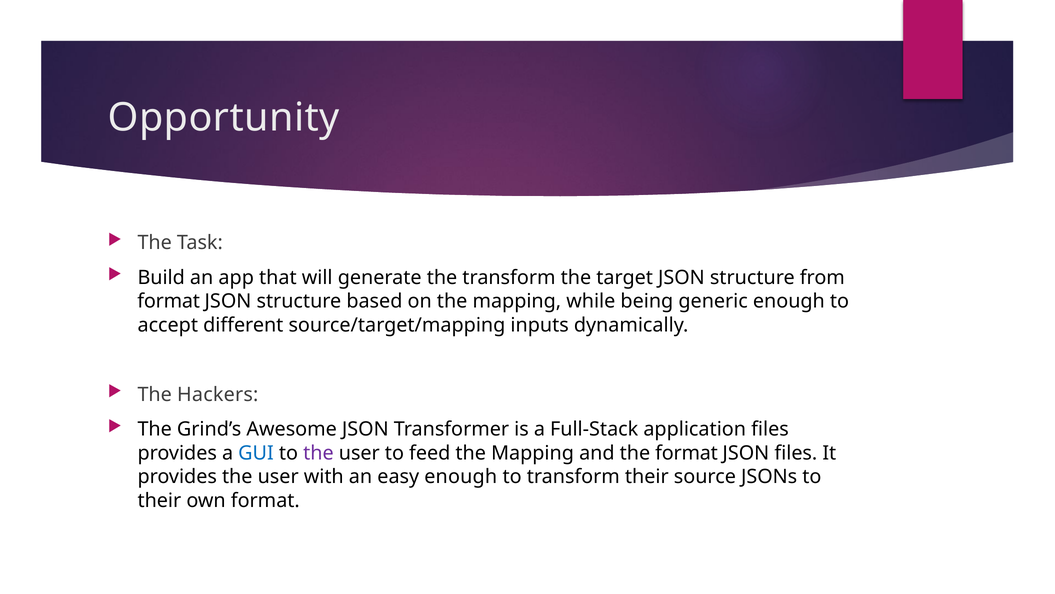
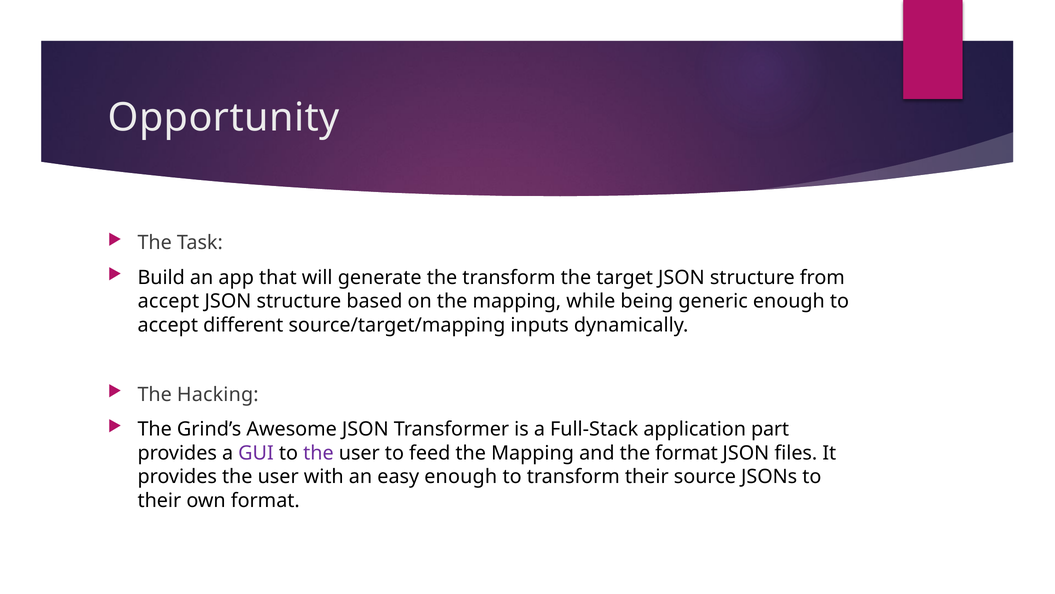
format: format -> accept (168, 301)
Hackers: Hackers -> Hacking (218, 394)
application files: files -> part (770, 429)
GUI colour: blue -> purple (256, 453)
